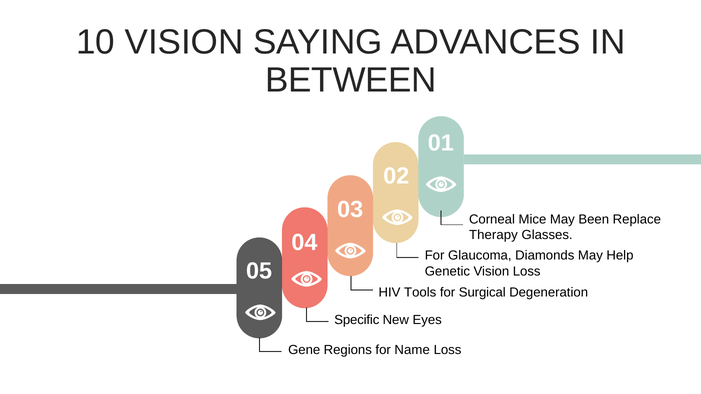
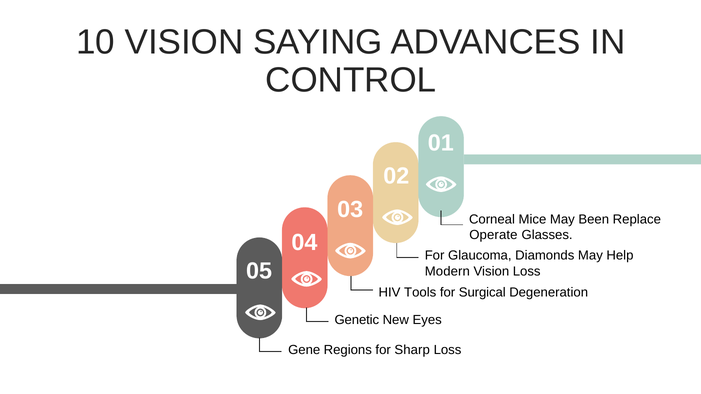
BETWEEN: BETWEEN -> CONTROL (351, 80)
Therapy: Therapy -> Operate (493, 235)
Genetic: Genetic -> Modern (447, 272)
Specific: Specific -> Genetic (357, 320)
Name: Name -> Sharp (412, 350)
